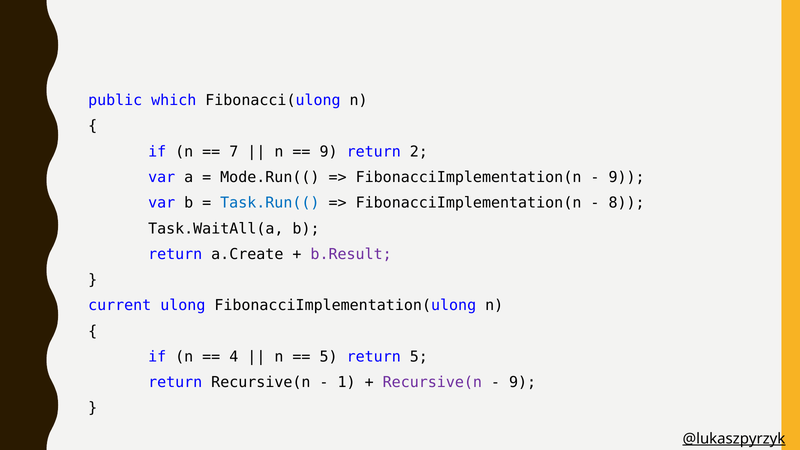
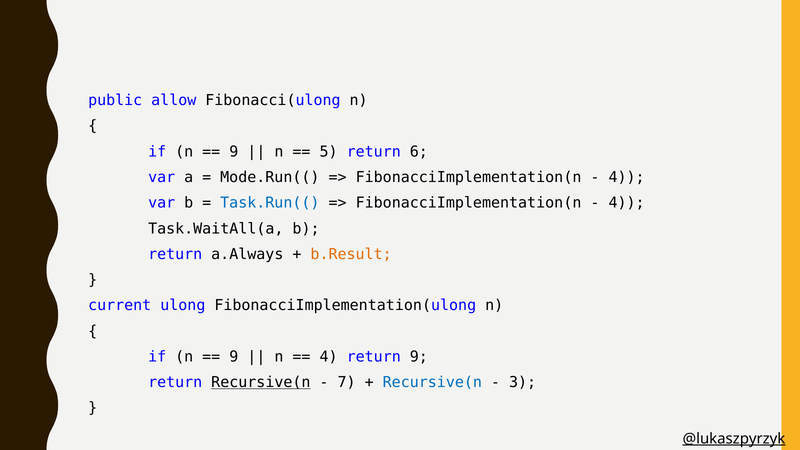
which: which -> allow (174, 100)
7: 7 -> 9 (234, 152)
9: 9 -> 5 (329, 152)
2: 2 -> 6 (419, 152)
9: 9 -> 4 (627, 177)
8: 8 -> 4 (627, 203)
a.Create: a.Create -> a.Always (247, 254)
b.Result colour: purple -> orange (351, 254)
4: 4 -> 9 (234, 357)
5: 5 -> 4 (329, 357)
return 5: 5 -> 9 (419, 357)
Recursive(n underline: none -> present (261, 382)
1: 1 -> 7 (347, 382)
Recursive(n colour: purple -> blue (432, 382)
9: 9 -> 3 (523, 382)
